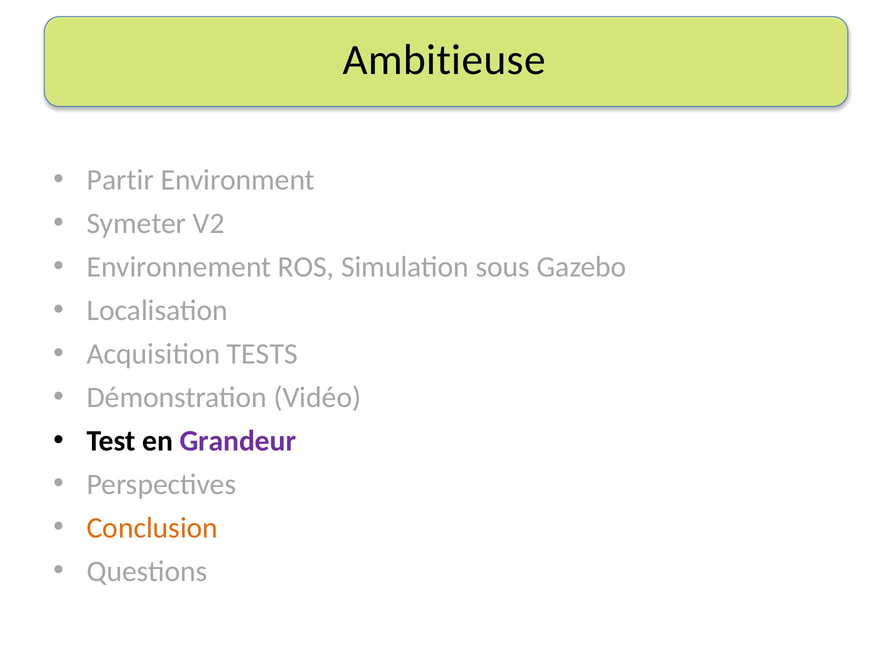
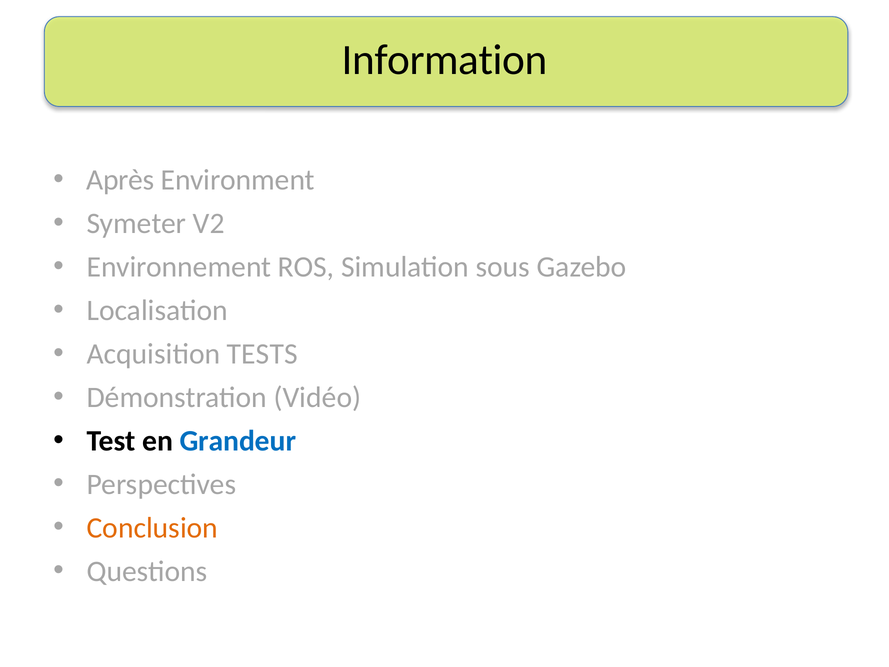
Ambitieuse: Ambitieuse -> Information (445, 60)
Partir: Partir -> Après (120, 180)
Grandeur colour: purple -> blue (238, 441)
